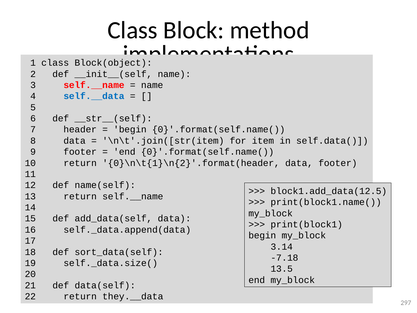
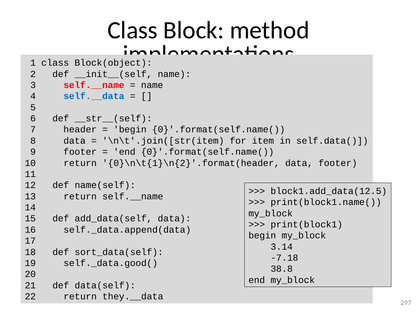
self._data.size(: self._data.size( -> self._data.good( (111, 263)
13.5: 13.5 -> 38.8 (282, 269)
